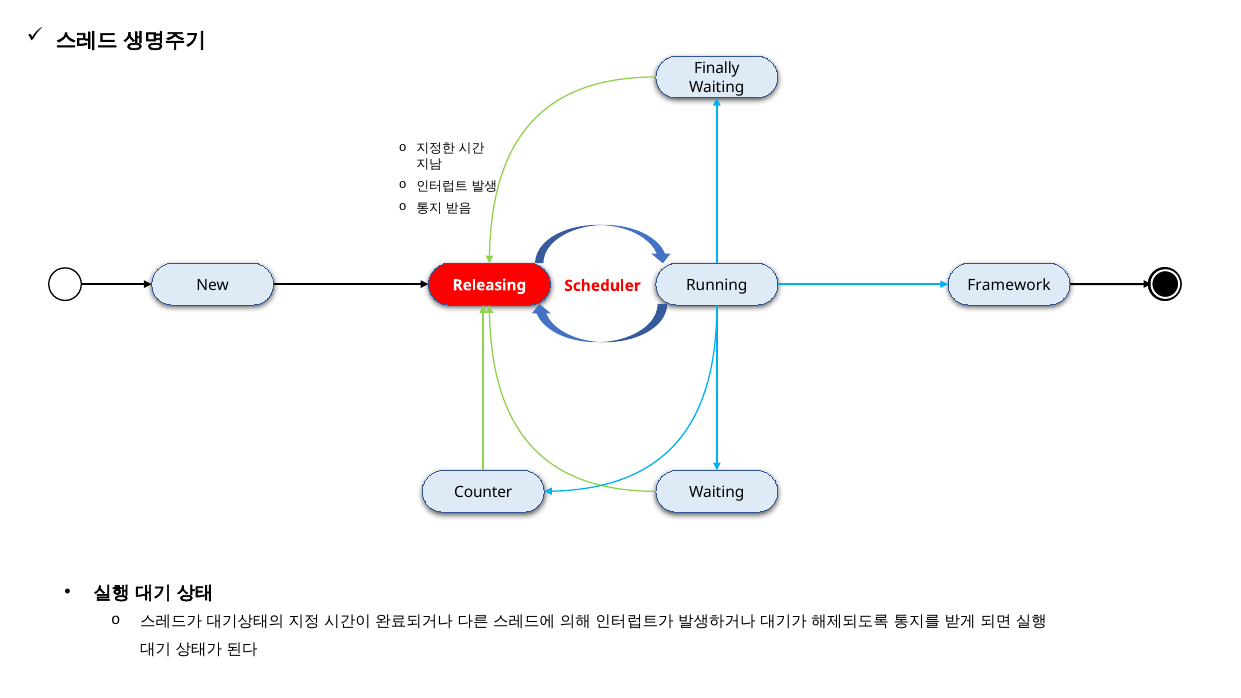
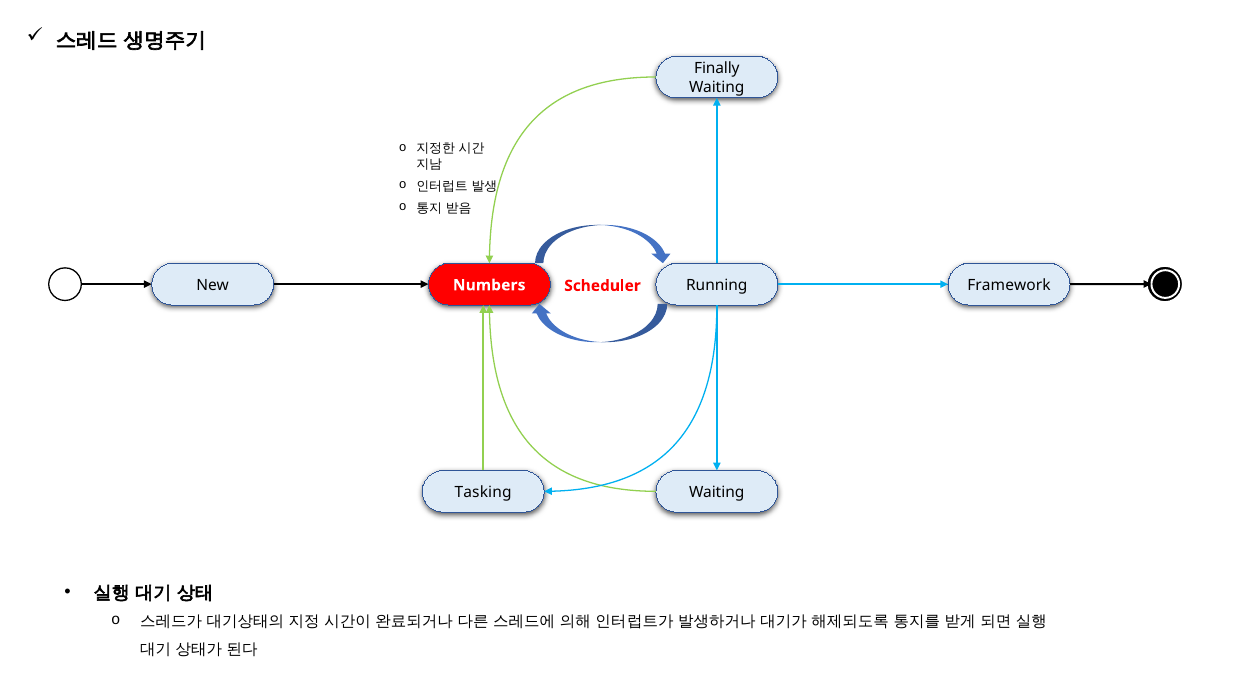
Releasing: Releasing -> Numbers (489, 285)
Counter: Counter -> Tasking (483, 492)
